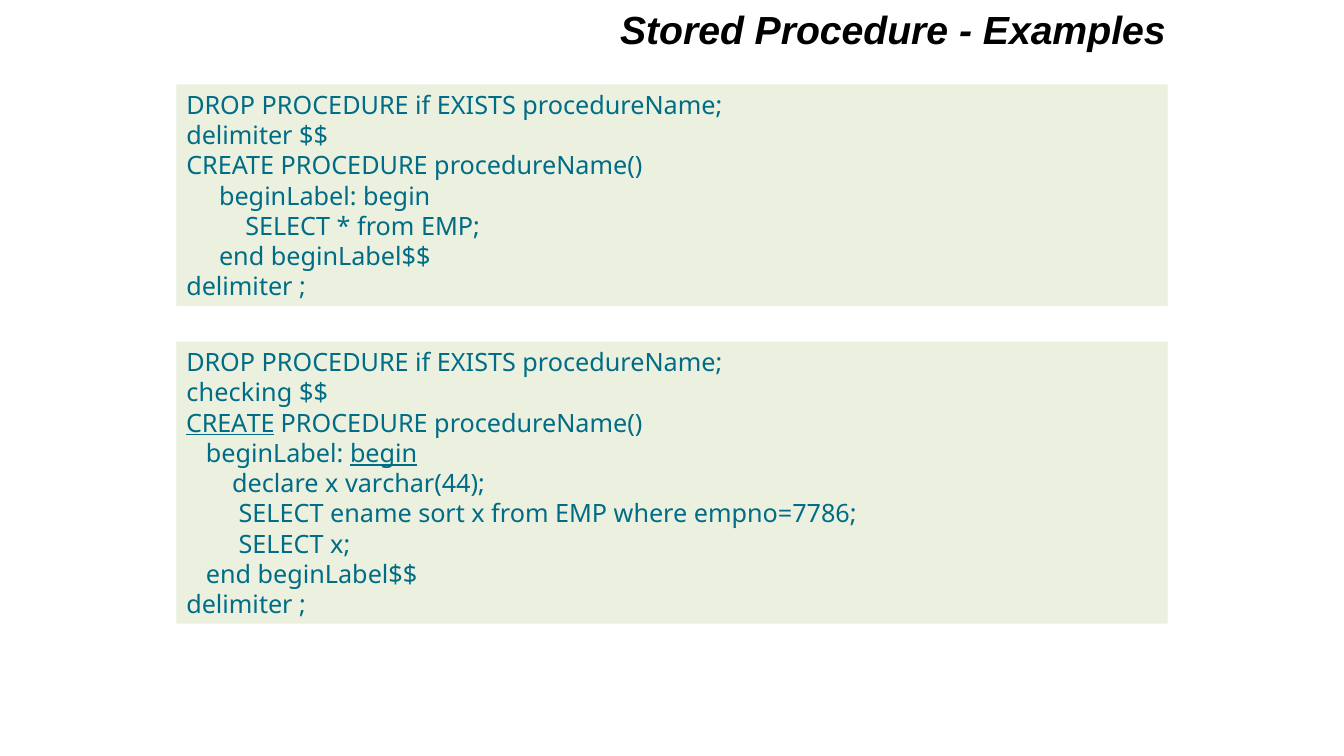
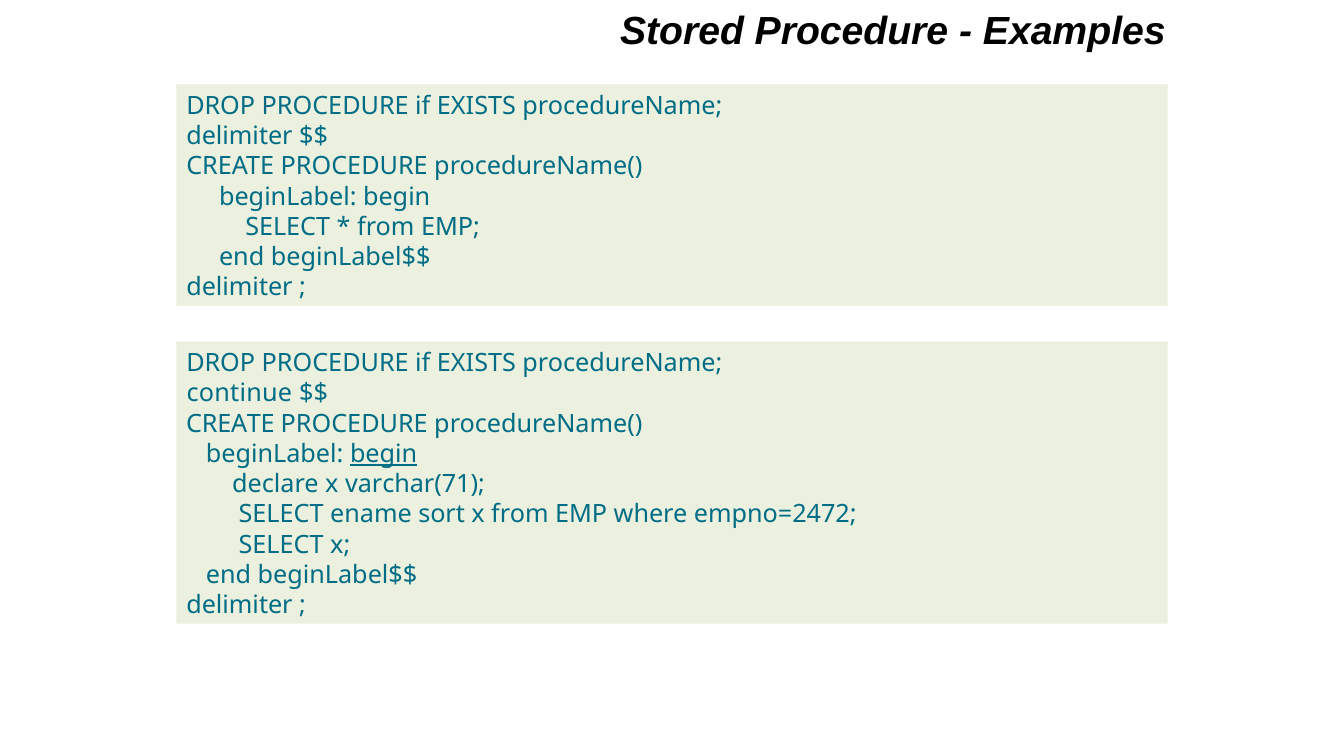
checking: checking -> continue (239, 394)
CREATE underline: present -> none (230, 424)
varchar(44: varchar(44 -> varchar(71 (415, 484)
empno=7786: empno=7786 -> empno=2472 (775, 515)
